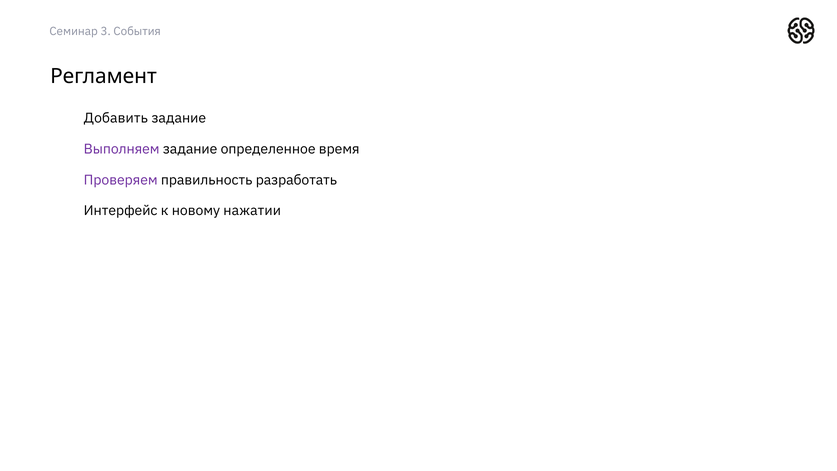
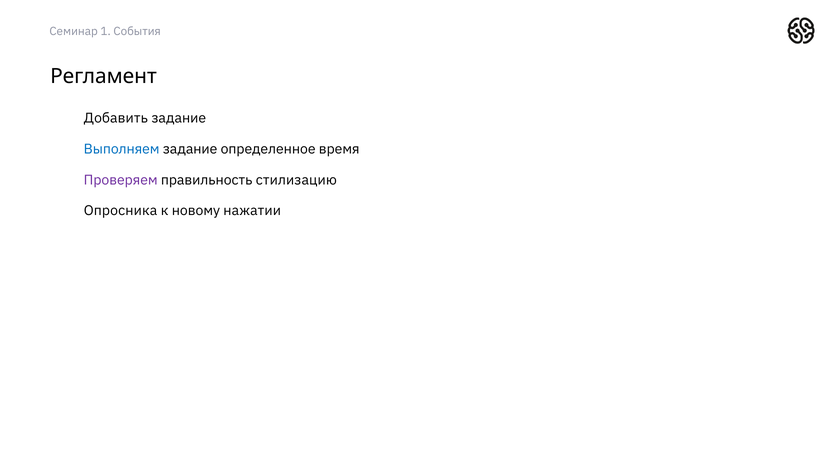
3: 3 -> 1 (106, 31)
Выполняем colour: purple -> blue (122, 149)
разработать: разработать -> стилизацию (296, 180)
Интерфейс: Интерфейс -> Опросника (121, 211)
